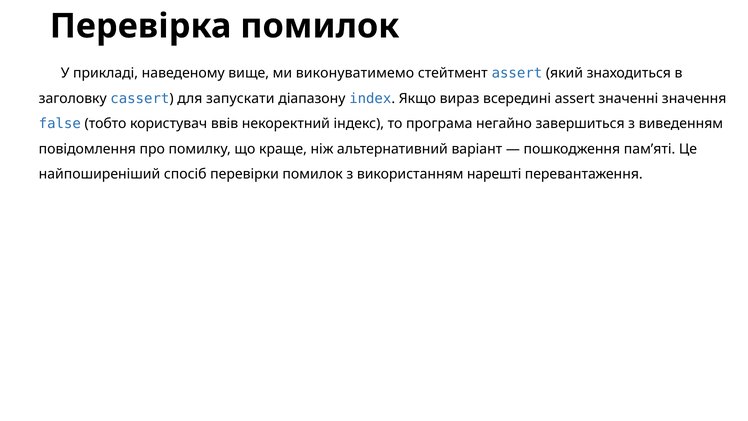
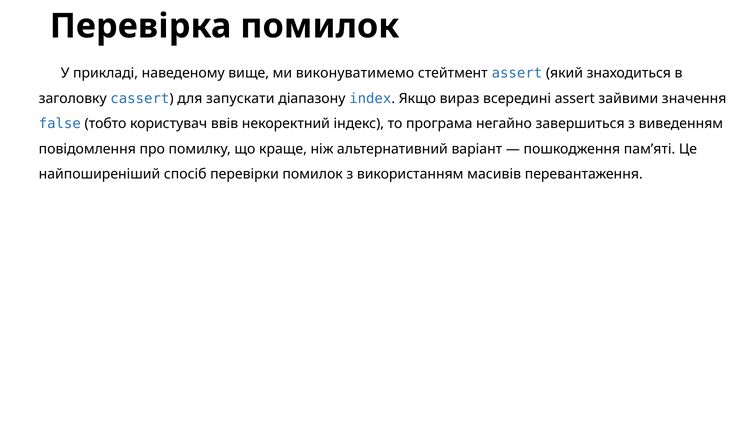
значенні: значенні -> зайвими (628, 98)
нарешті: нарешті -> масивів (494, 174)
